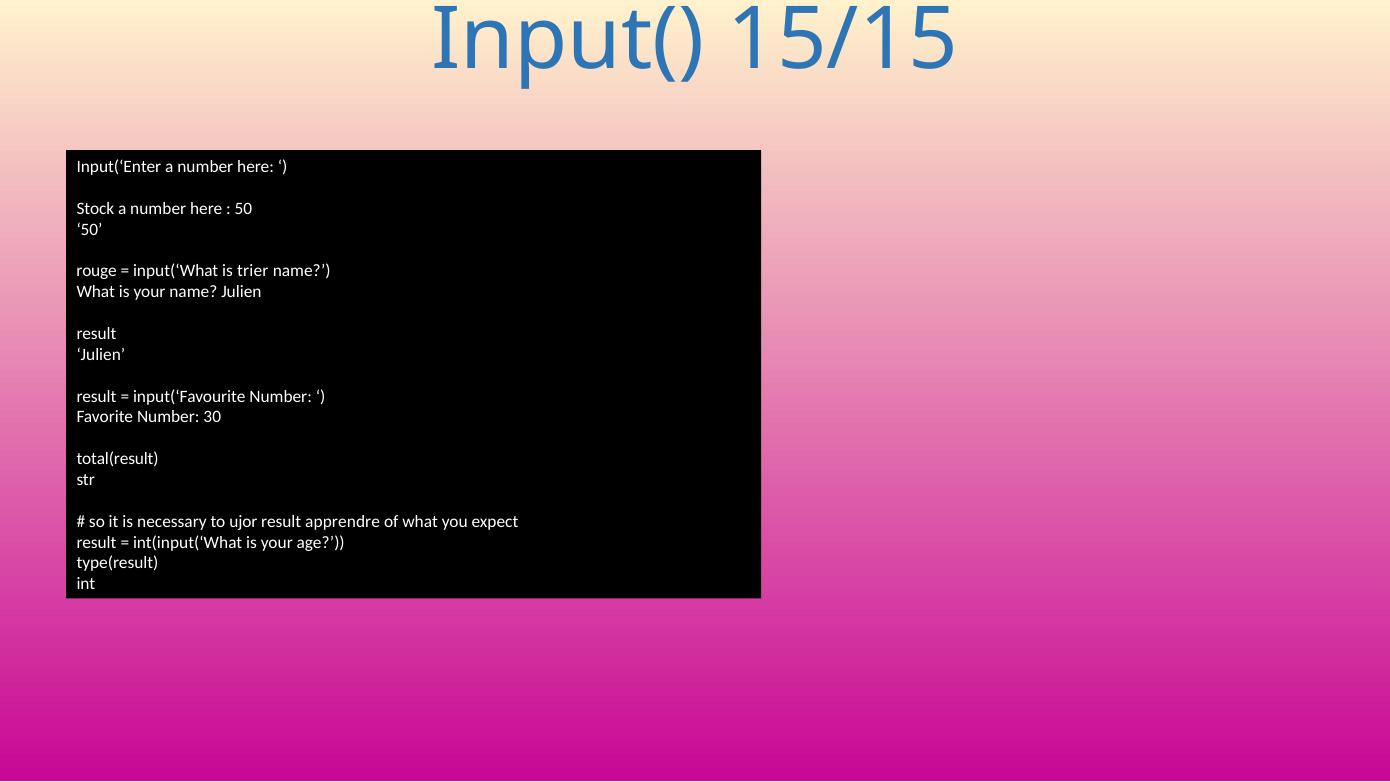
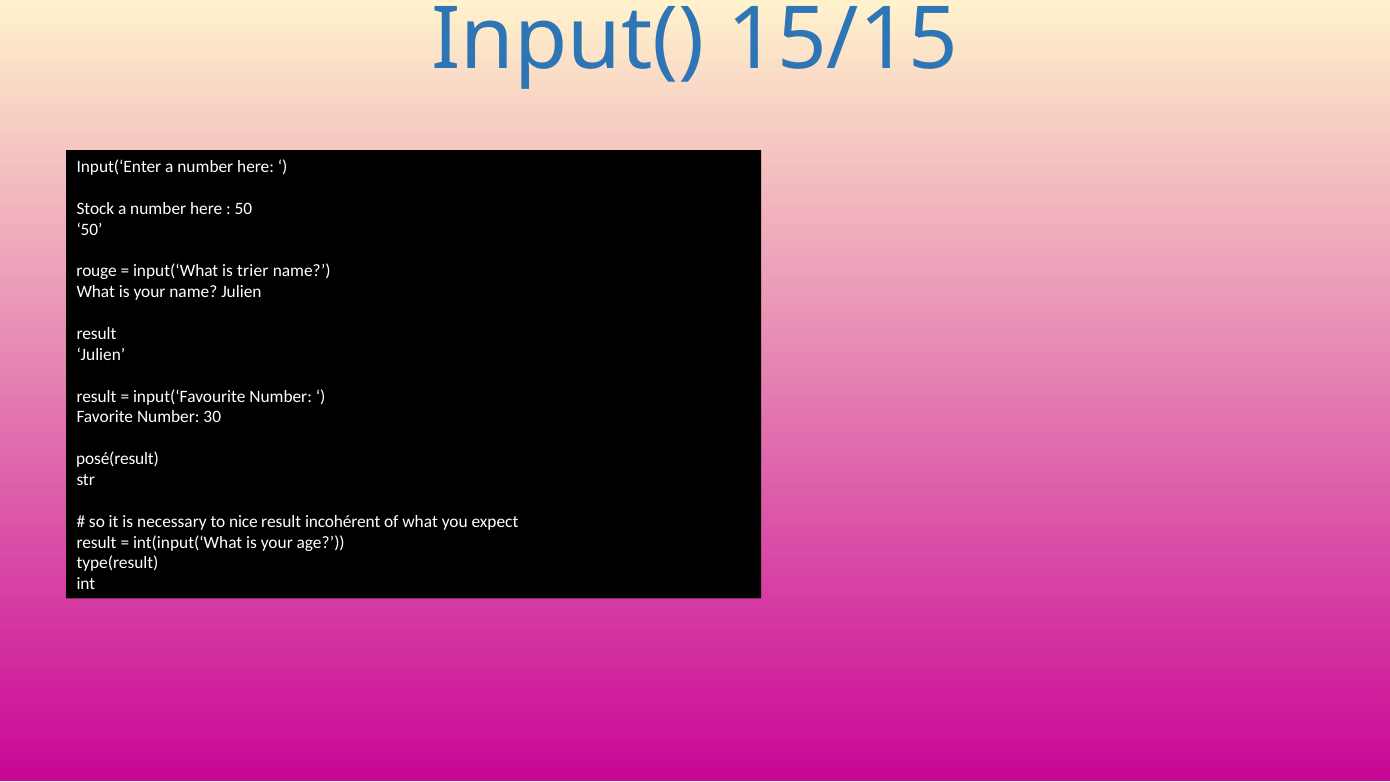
total(result: total(result -> posé(result (118, 459)
ujor: ujor -> nice (243, 521)
apprendre: apprendre -> incohérent (343, 521)
